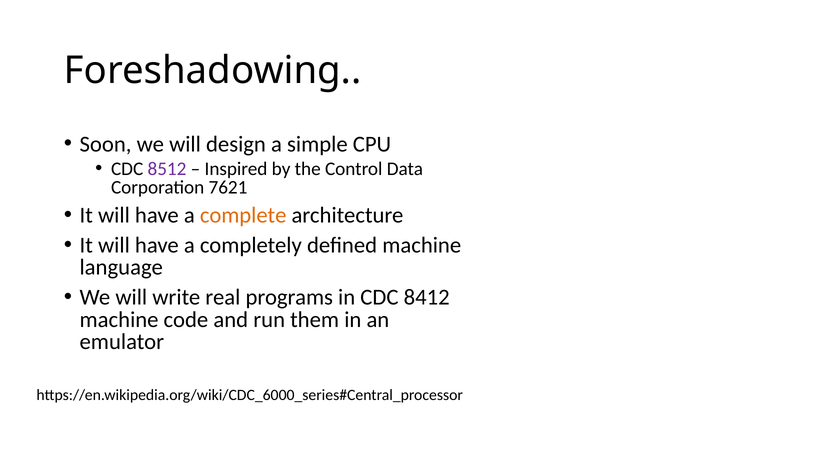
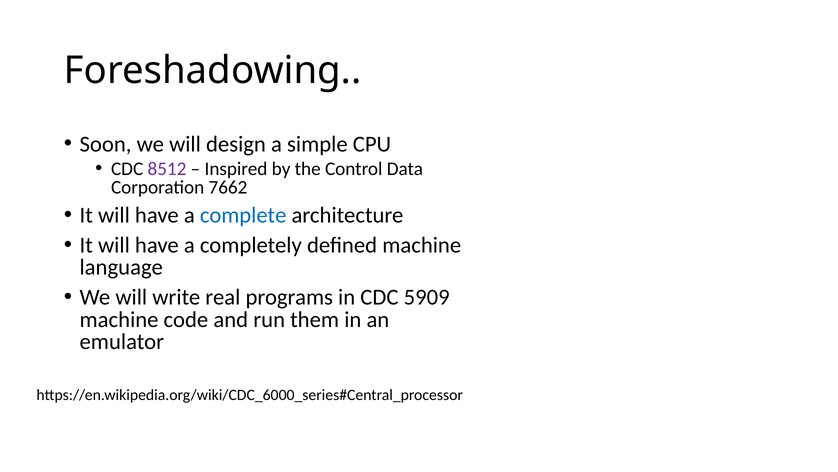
7621: 7621 -> 7662 (228, 187)
complete colour: orange -> blue (243, 215)
8412: 8412 -> 5909 (427, 297)
